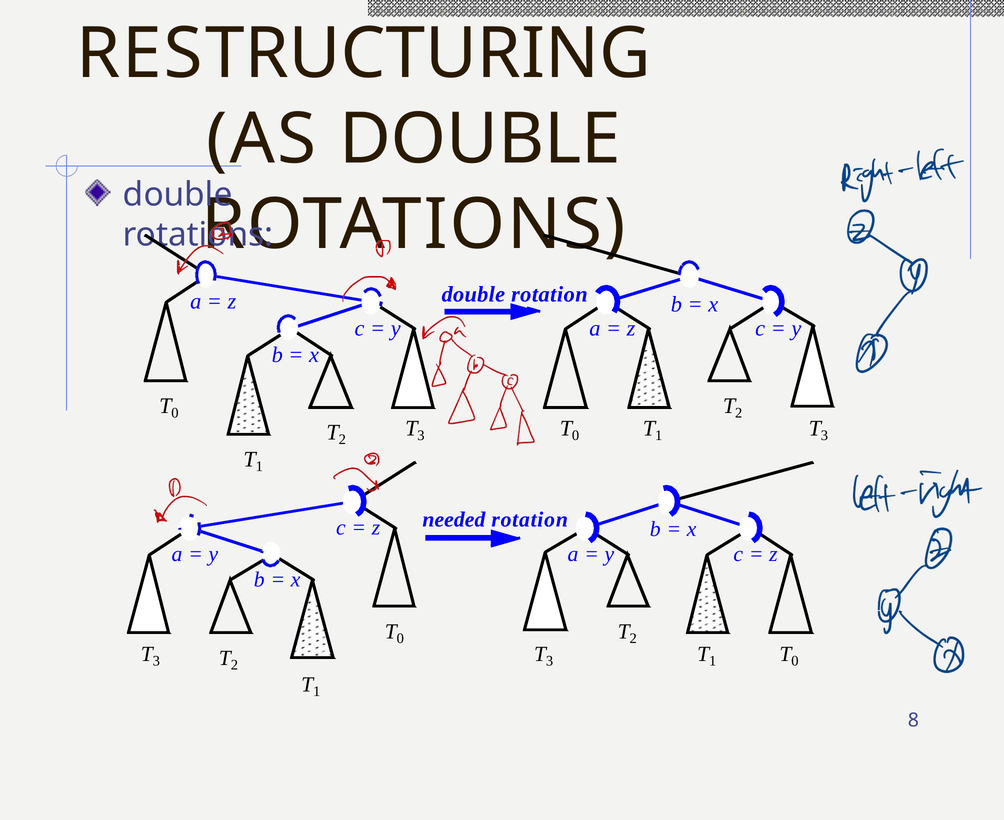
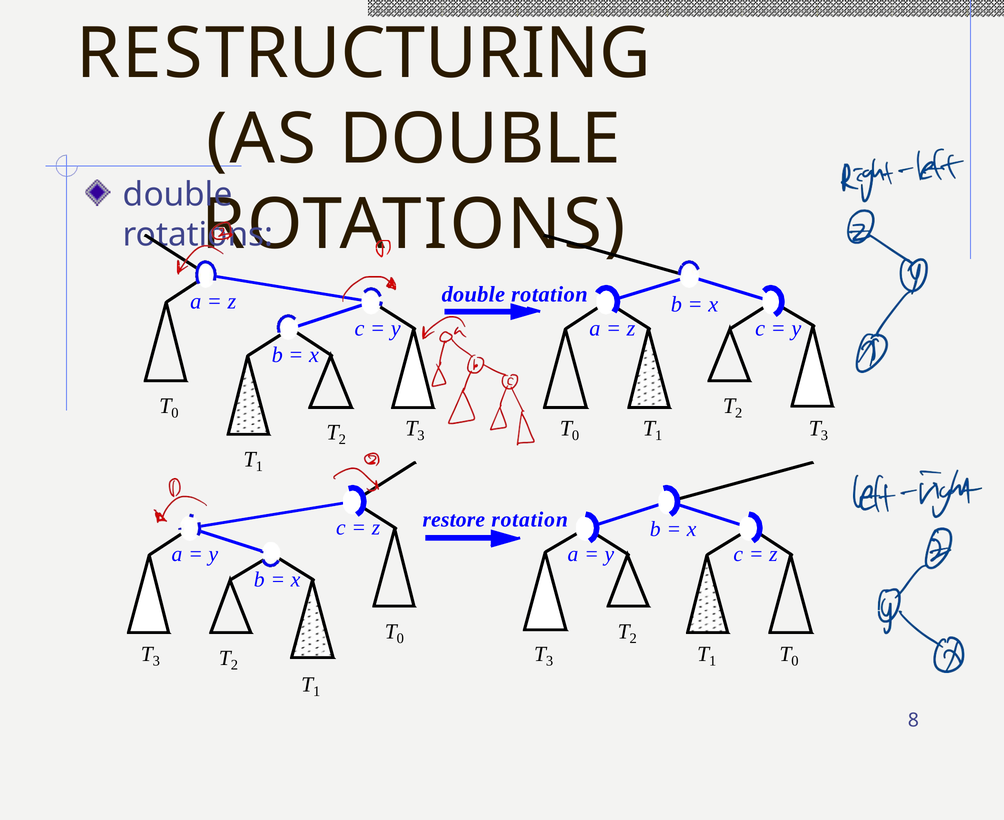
needed: needed -> restore (454, 520)
